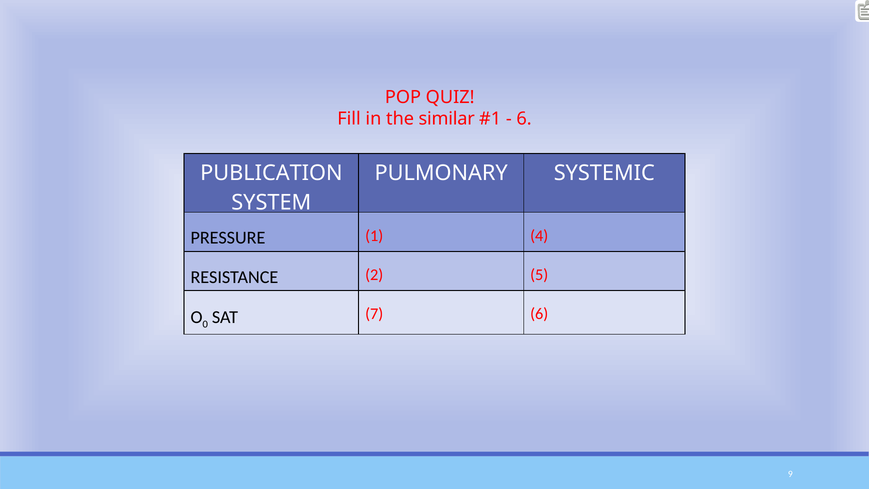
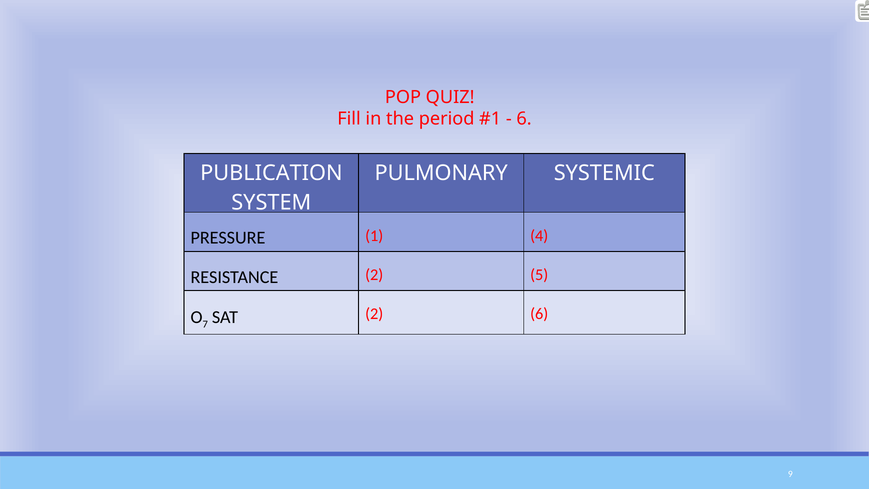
similar: similar -> period (447, 119)
0: 0 -> 7 (205, 324)
SAT 7: 7 -> 2 (374, 314)
